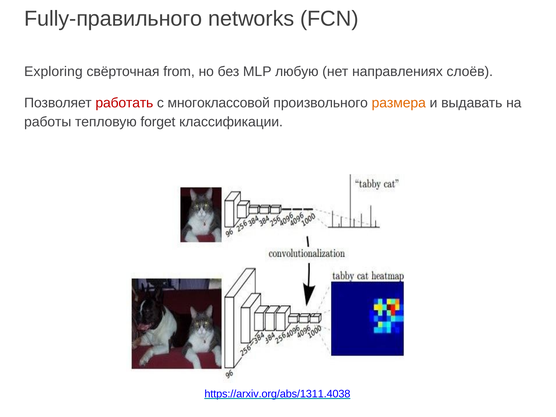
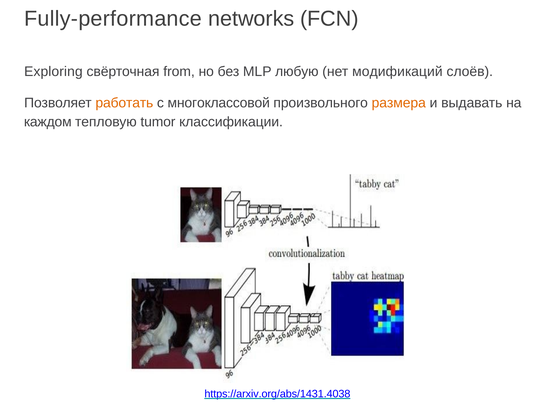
Fully-правильного: Fully-правильного -> Fully-performance (113, 19)
направлениях: направлениях -> модификаций (397, 72)
работать colour: red -> orange (124, 103)
работы: работы -> каждом (48, 122)
forget: forget -> tumor (158, 122)
https://arxiv.org/abs/1311.4038: https://arxiv.org/abs/1311.4038 -> https://arxiv.org/abs/1431.4038 (277, 394)
